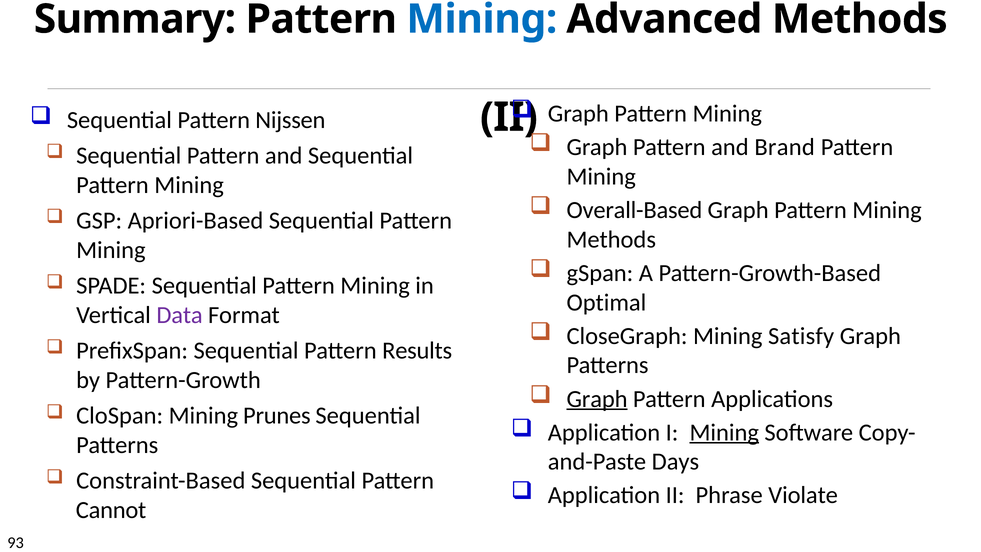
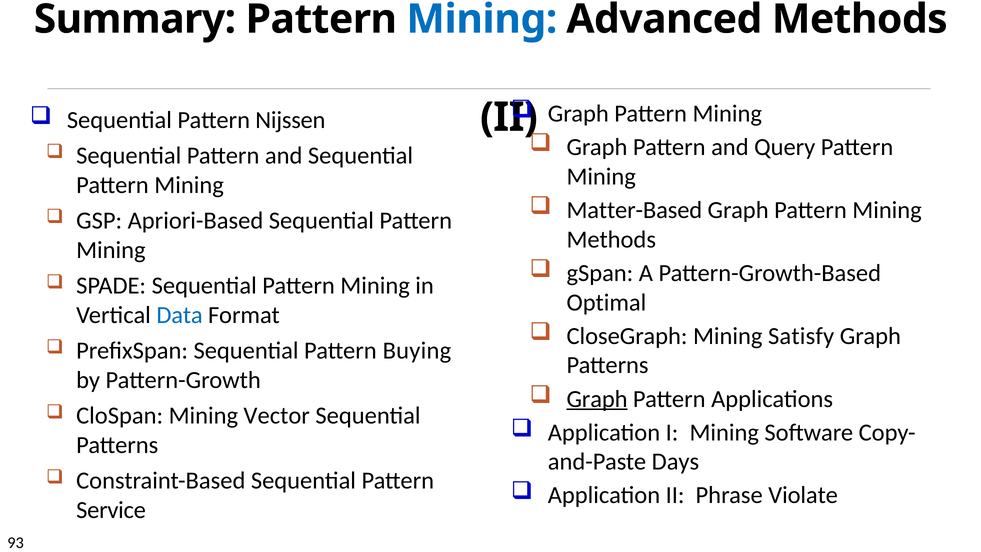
Brand: Brand -> Query (785, 147)
Overall-Based: Overall-Based -> Matter-Based (634, 210)
Data colour: purple -> blue (180, 315)
Results: Results -> Buying (417, 350)
Prunes: Prunes -> Vector (277, 415)
Mining underline: present -> none (724, 432)
Cannot: Cannot -> Service (111, 510)
